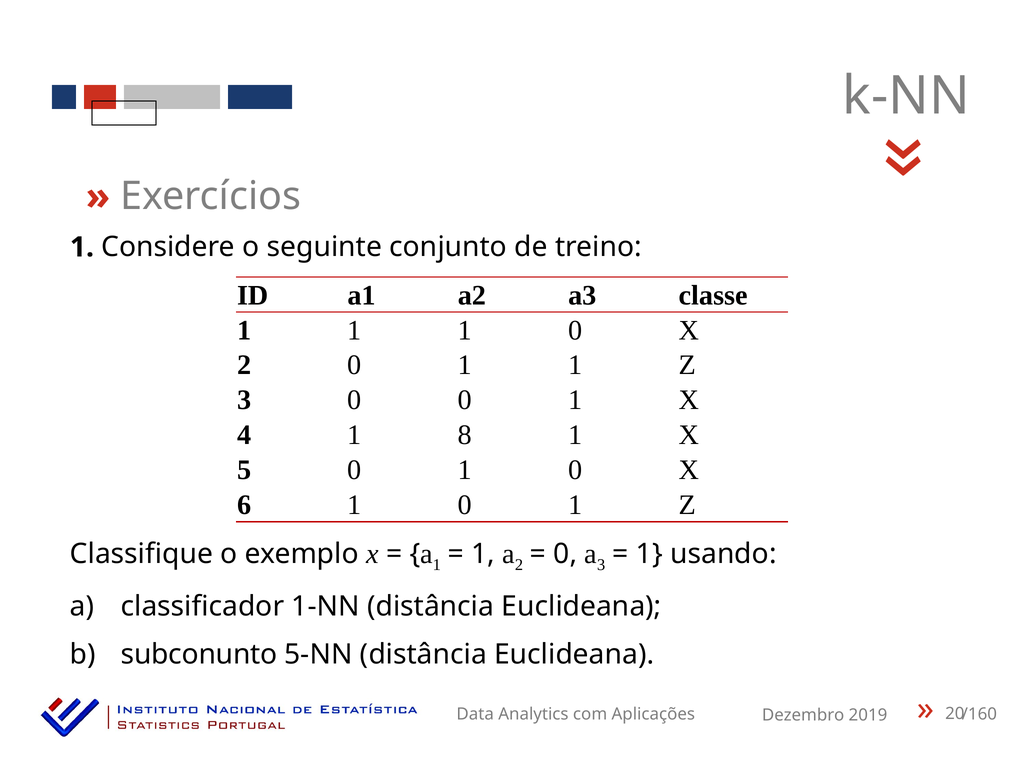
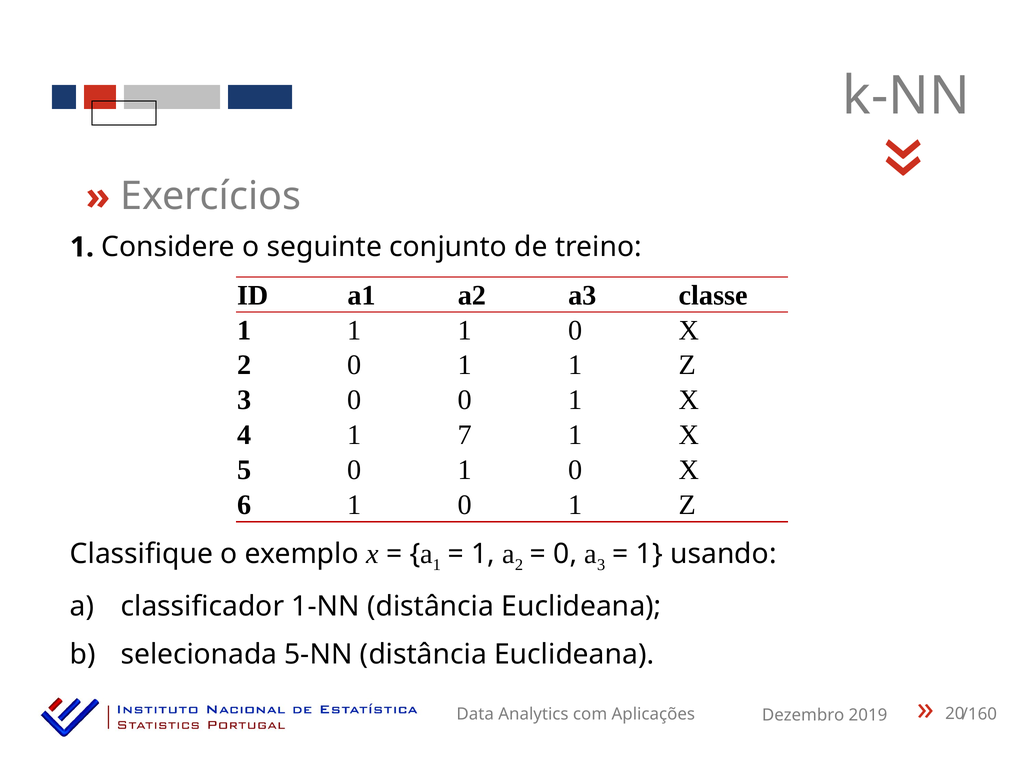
8: 8 -> 7 (465, 435)
subconunto: subconunto -> selecionada (199, 654)
